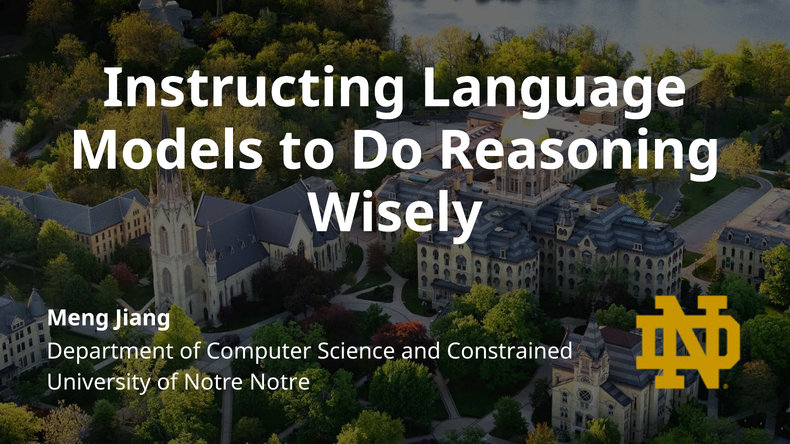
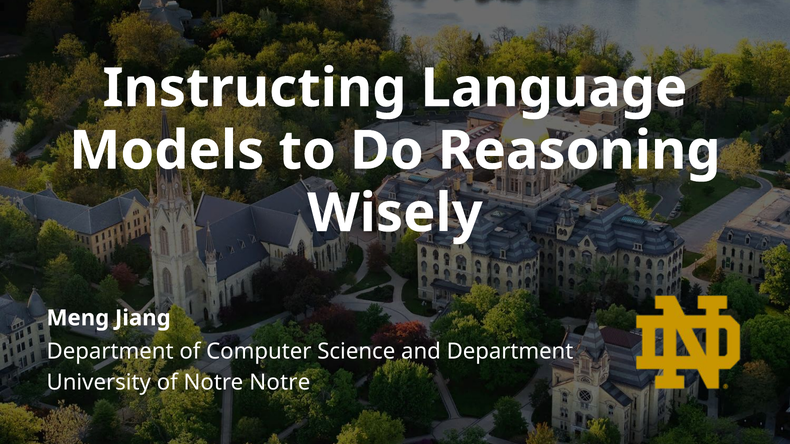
and Constrained: Constrained -> Department (510, 352)
